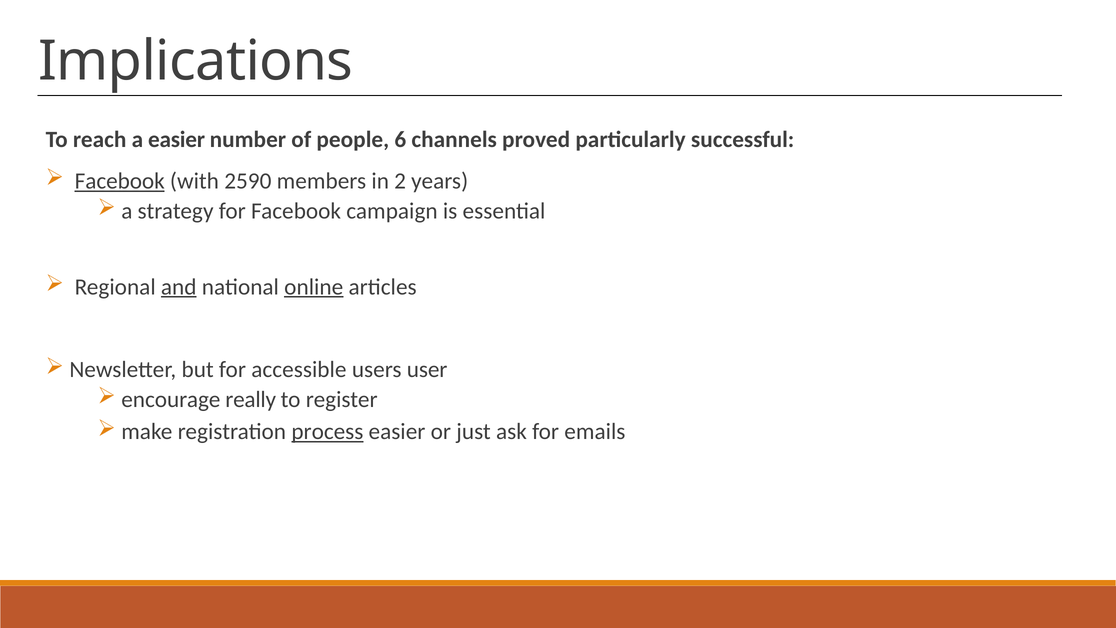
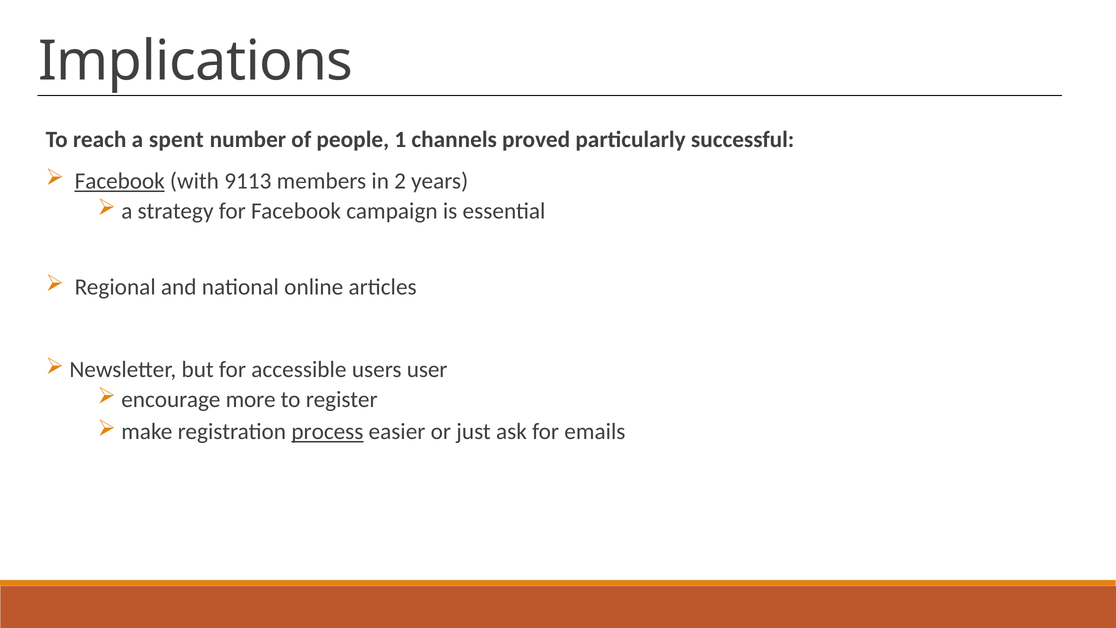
a easier: easier -> spent (176, 140)
6: 6 -> 1 (400, 140)
2590: 2590 -> 9113 (248, 181)
and underline: present -> none (179, 287)
online underline: present -> none (314, 287)
really: really -> more (251, 399)
